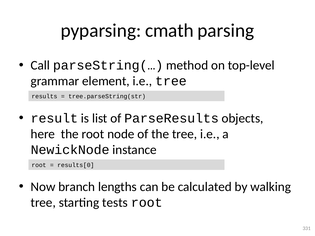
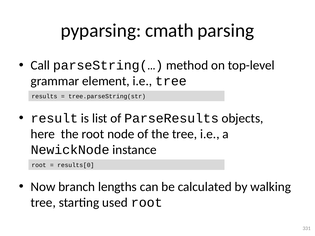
tests: tests -> used (115, 203)
